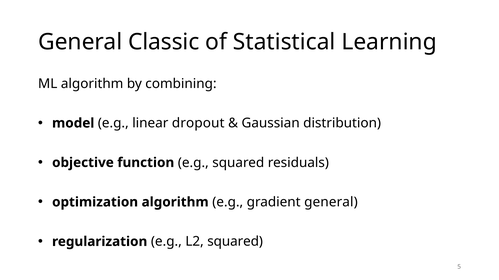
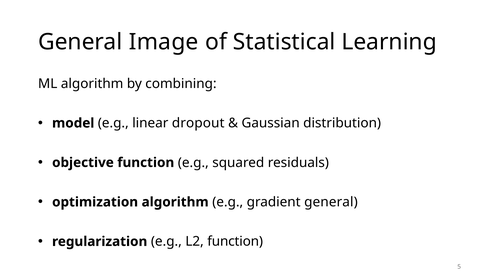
Classic: Classic -> Image (164, 42)
L2 squared: squared -> function (235, 242)
